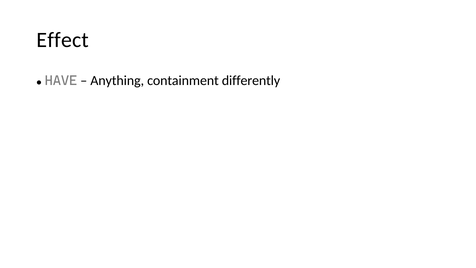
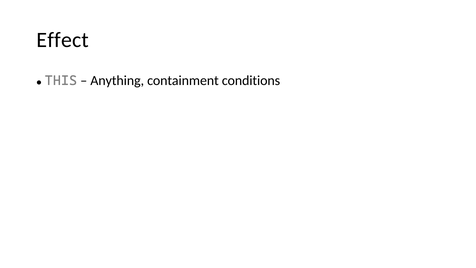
HAVE: HAVE -> THIS (61, 80)
differently: differently -> conditions (251, 80)
